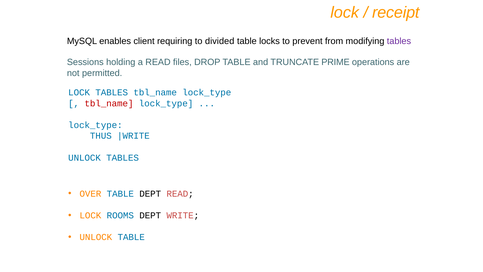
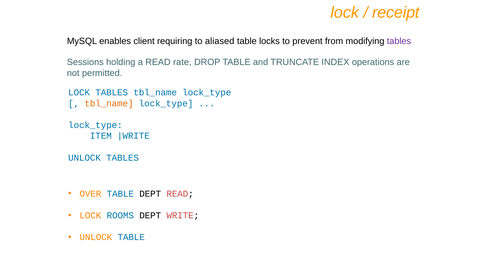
divided: divided -> aliased (220, 41)
files: files -> rate (182, 62)
PRIME: PRIME -> INDEX (335, 62)
tbl_name colour: red -> orange (109, 103)
THUS: THUS -> ITEM (101, 136)
